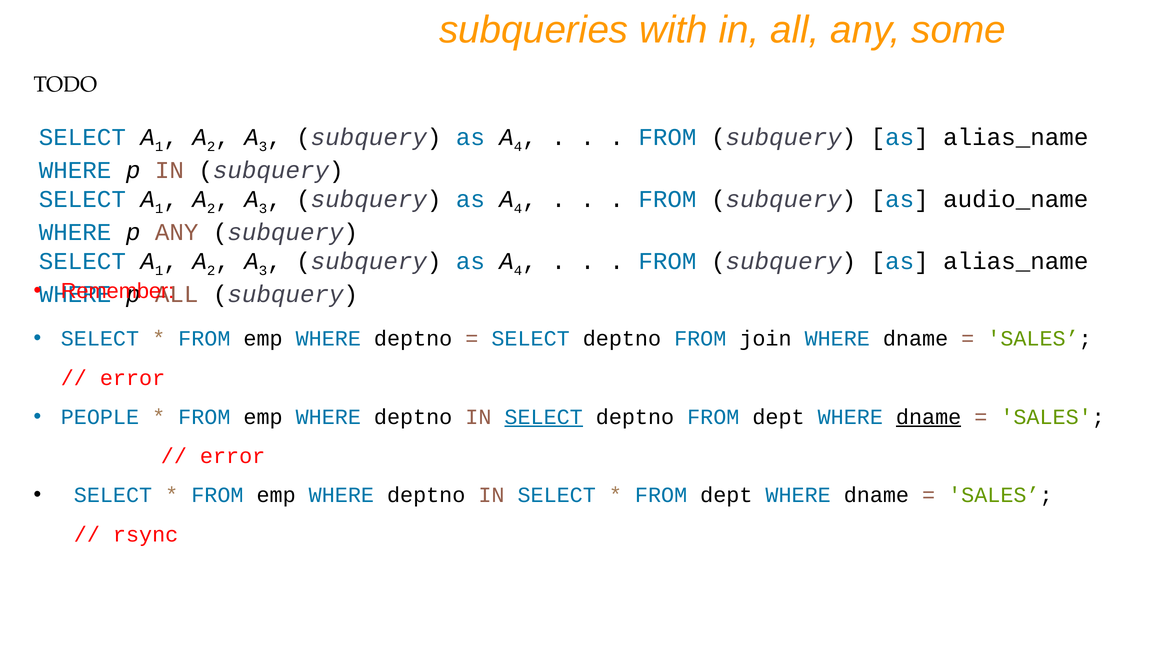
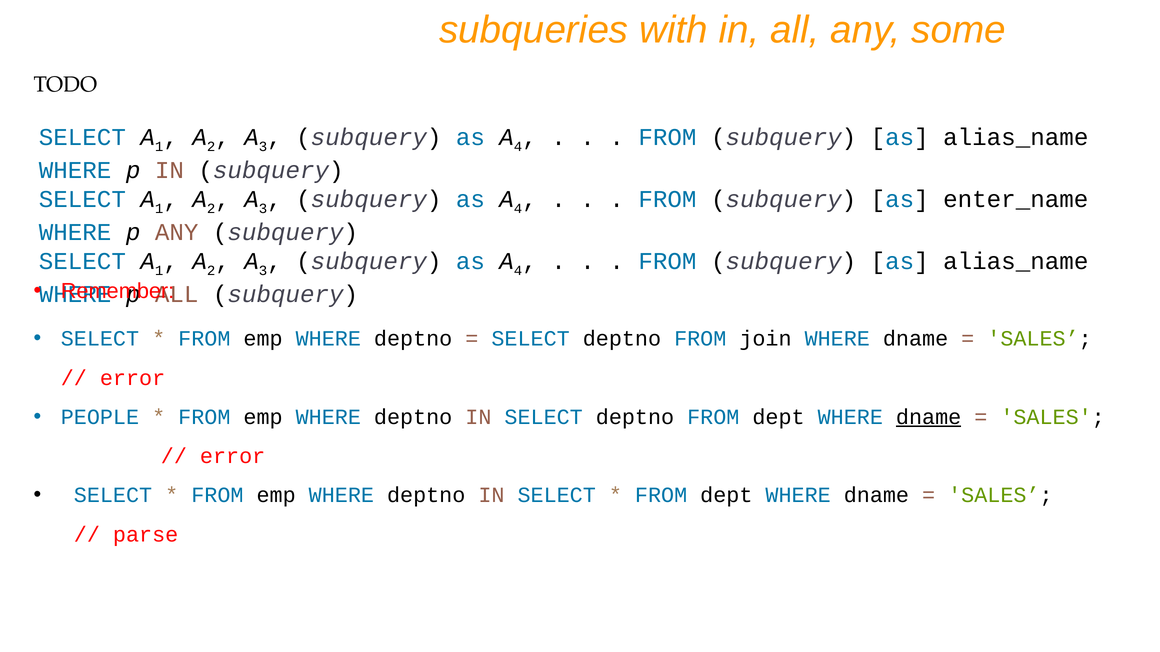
audio_name: audio_name -> enter_name (1016, 200)
SELECT underline: present -> none (544, 417)
rsync: rsync -> parse (146, 535)
